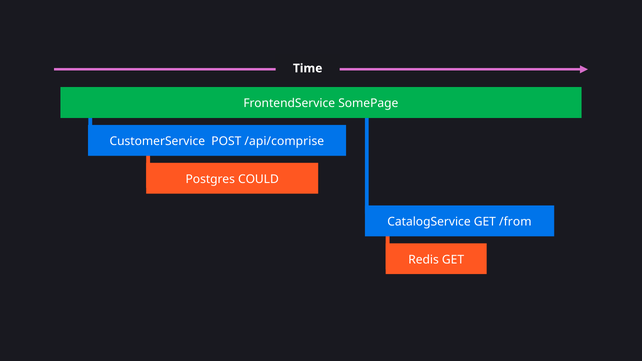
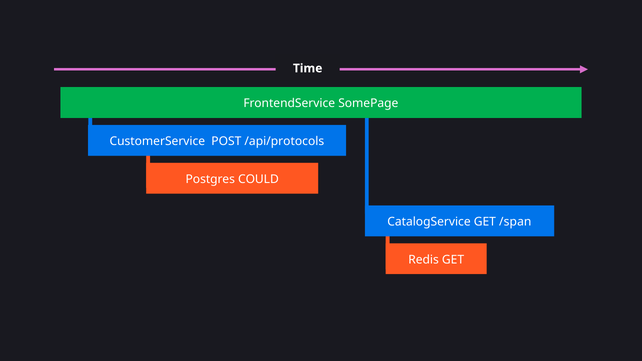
/api/comprise: /api/comprise -> /api/protocols (284, 141)
/from: /from -> /span (515, 222)
